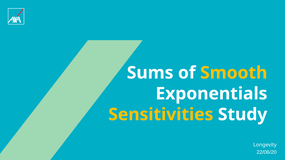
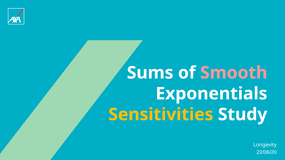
Smooth colour: yellow -> pink (234, 73)
